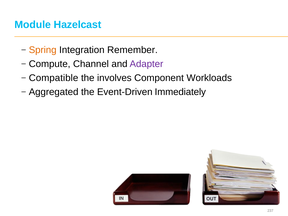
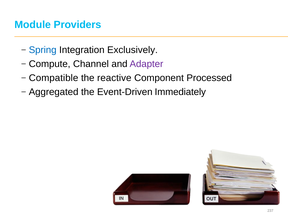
Hazelcast: Hazelcast -> Providers (78, 25)
Spring colour: orange -> blue (43, 50)
Remember: Remember -> Exclusively (132, 50)
involves: involves -> reactive (114, 78)
Workloads: Workloads -> Processed (209, 78)
